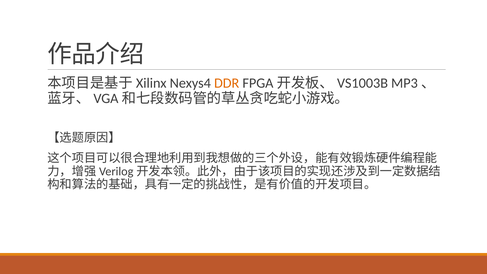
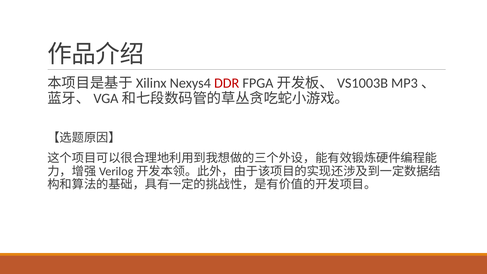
DDR colour: orange -> red (227, 83)
